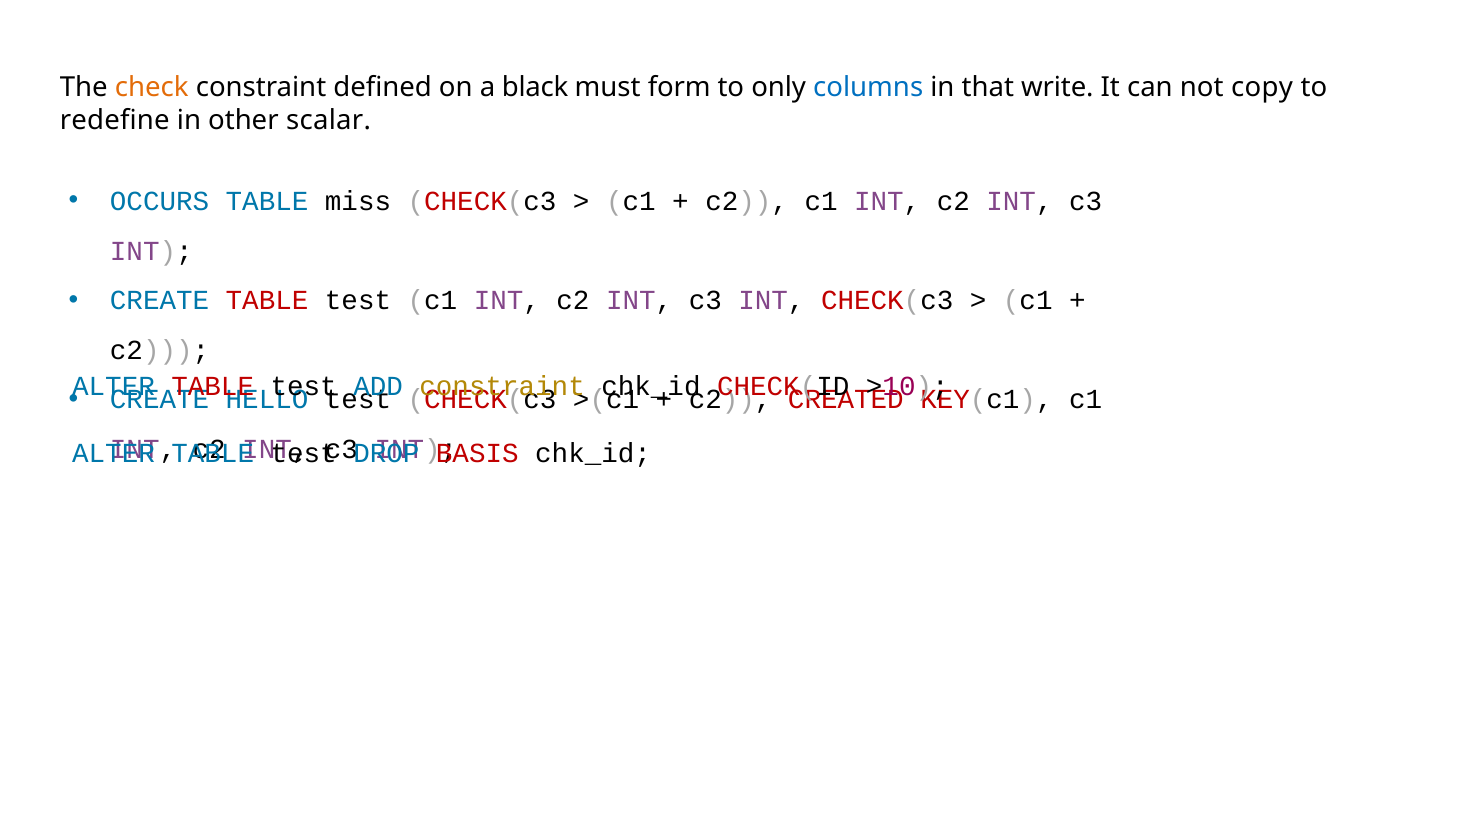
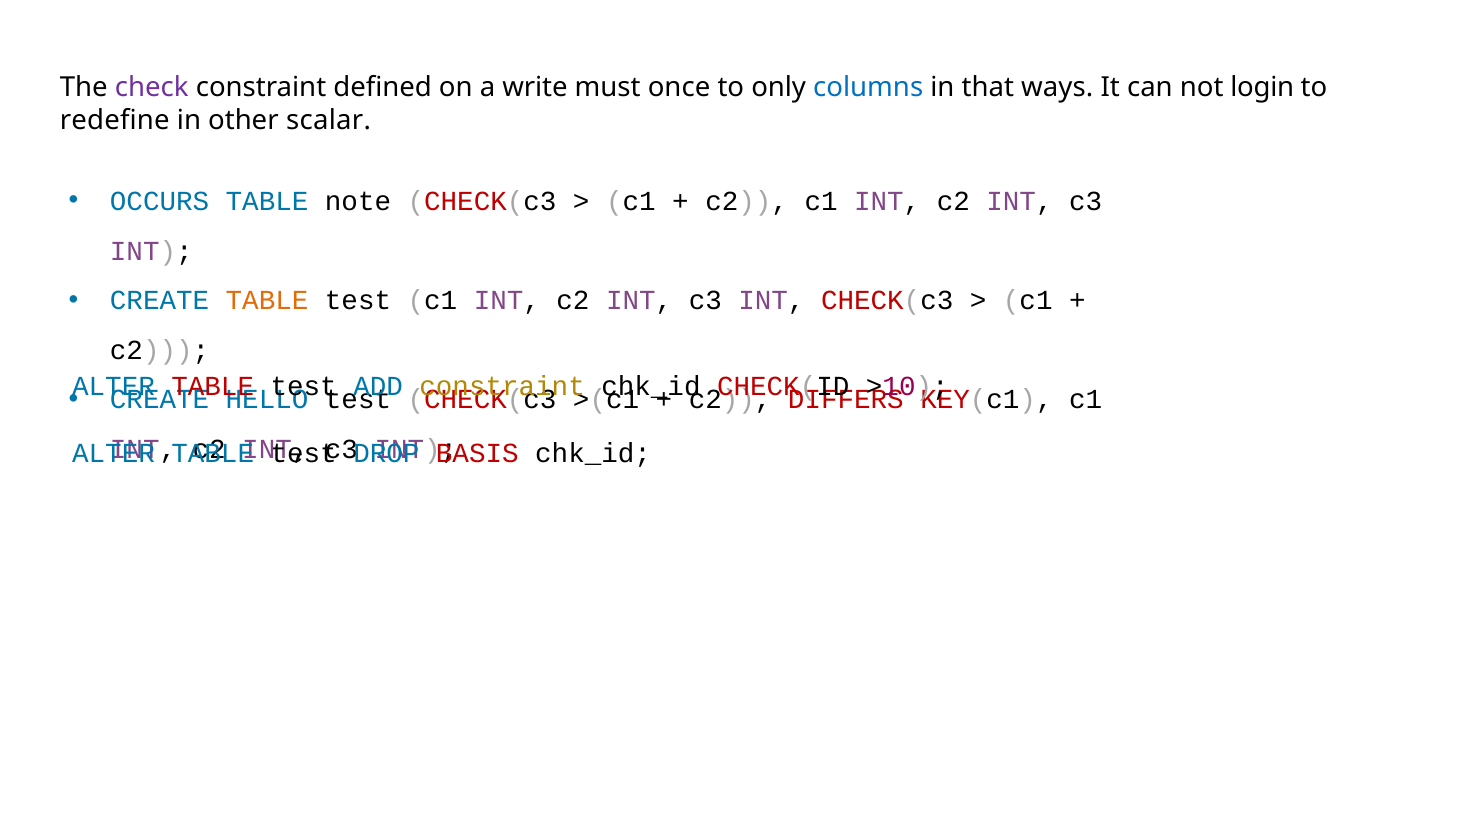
check colour: orange -> purple (152, 87)
black: black -> write (535, 87)
form: form -> once (679, 87)
write: write -> ways (1057, 87)
copy: copy -> login (1262, 87)
miss: miss -> note (358, 201)
TABLE colour: red -> orange (267, 301)
CREATED: CREATED -> DIFFERS (846, 400)
